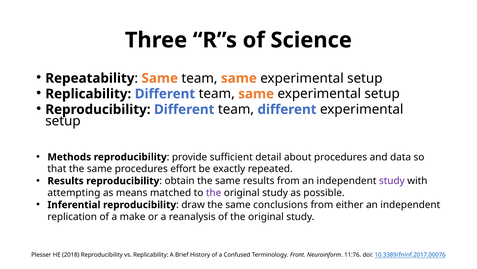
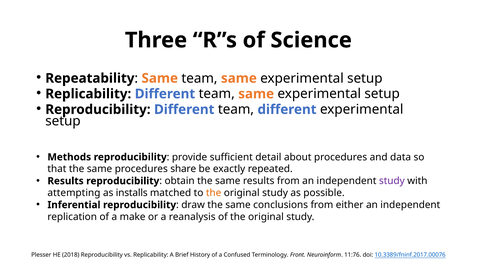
effort: effort -> share (183, 169)
means: means -> installs (132, 192)
the colour: purple -> orange (214, 192)
